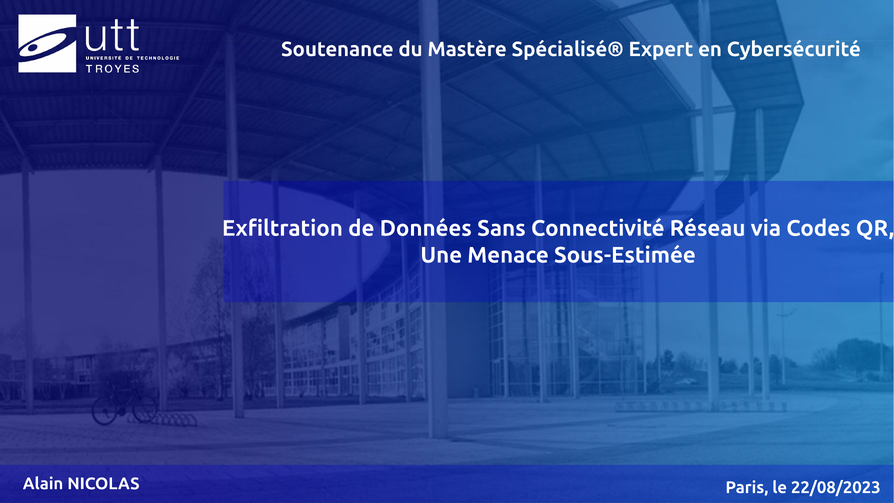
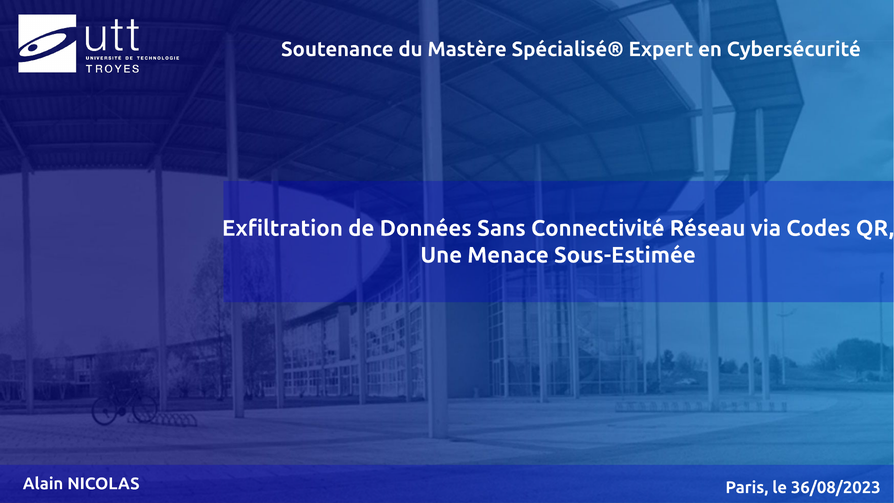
22/08/2023: 22/08/2023 -> 36/08/2023 (836, 487)
